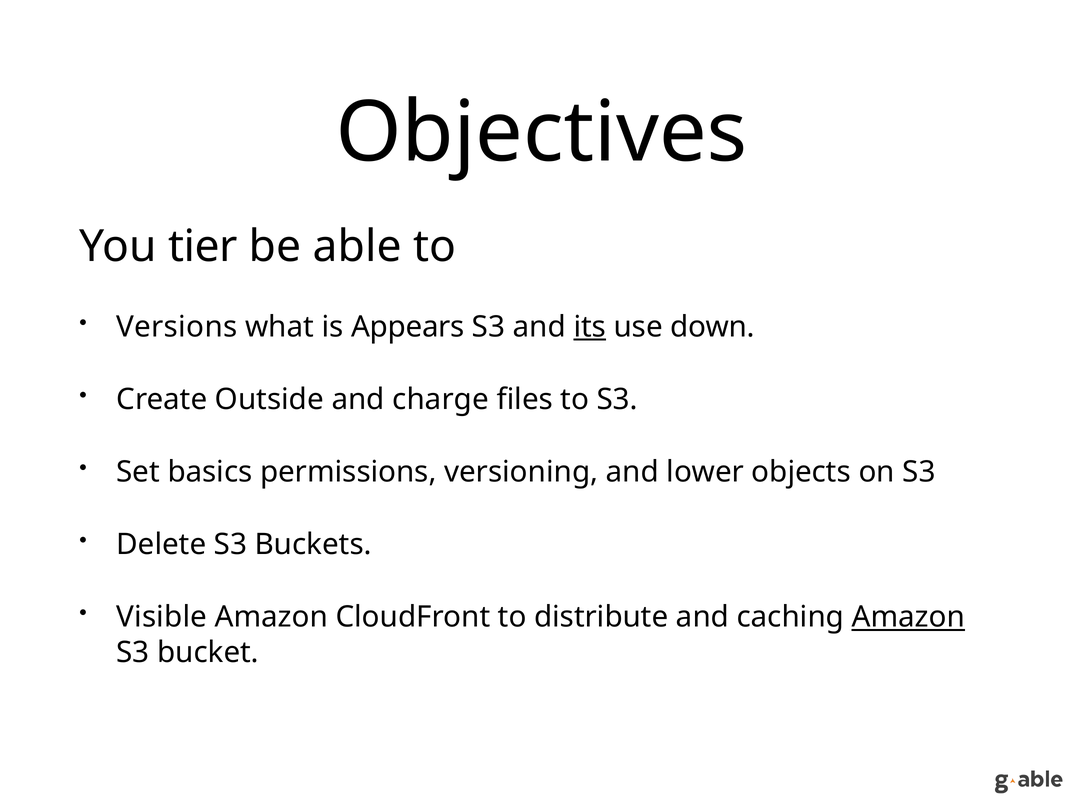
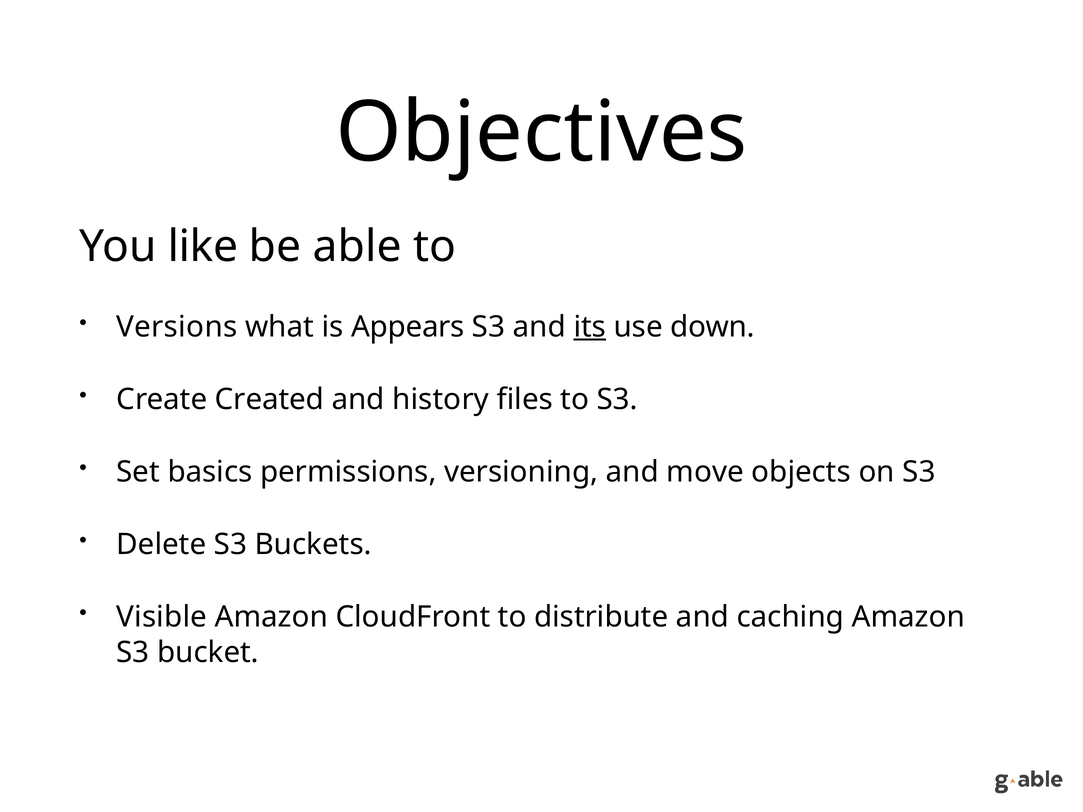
tier: tier -> like (203, 247)
Outside: Outside -> Created (269, 400)
charge: charge -> history (441, 400)
lower: lower -> move (705, 472)
Amazon underline: present -> none (908, 617)
